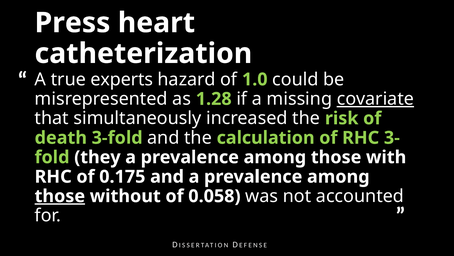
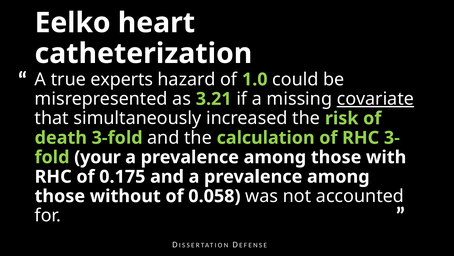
Press: Press -> Eelko (73, 23)
1.28: 1.28 -> 3.21 (214, 99)
they: they -> your (97, 157)
those underline: present -> none (60, 196)
